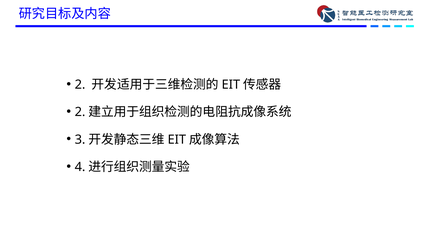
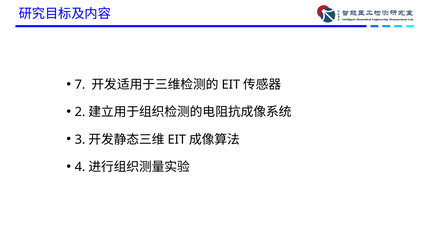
2: 2 -> 7 (80, 85)
